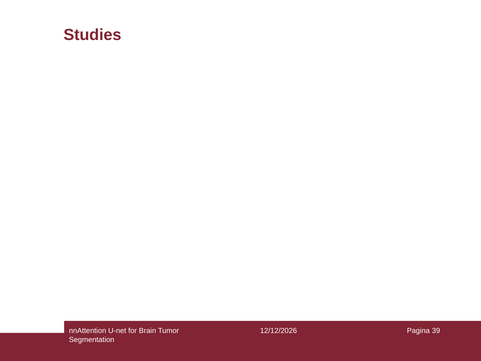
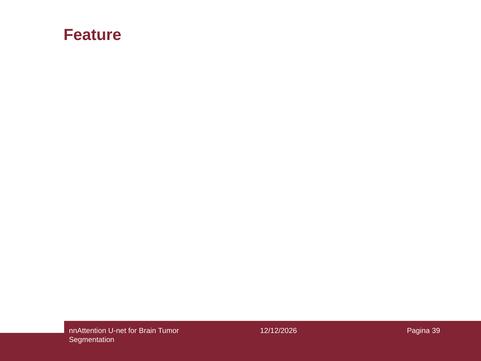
Studies: Studies -> Feature (92, 35)
